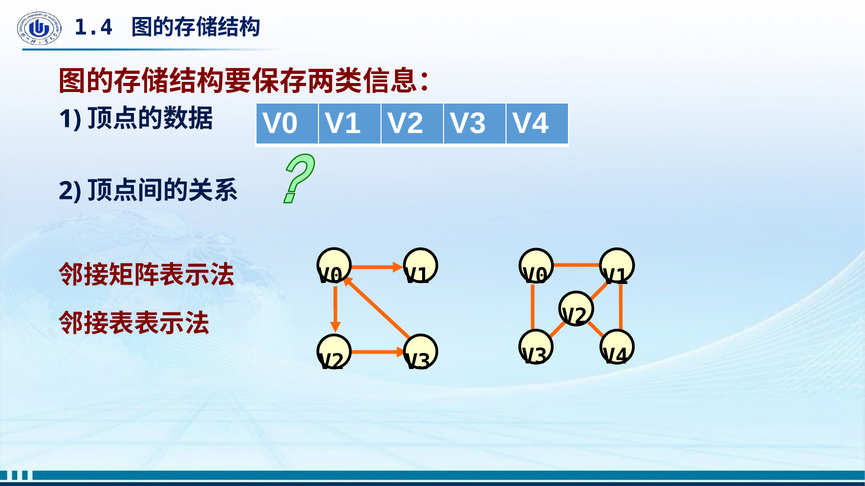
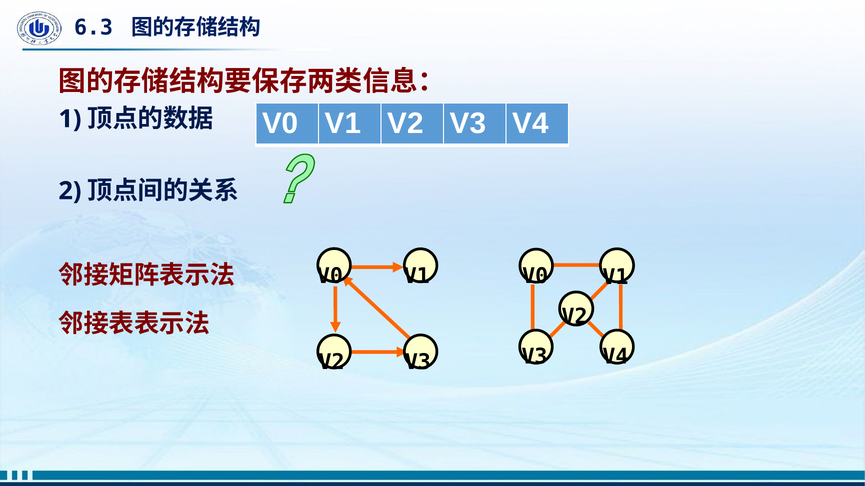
1.4: 1.4 -> 6.3 (94, 28)
